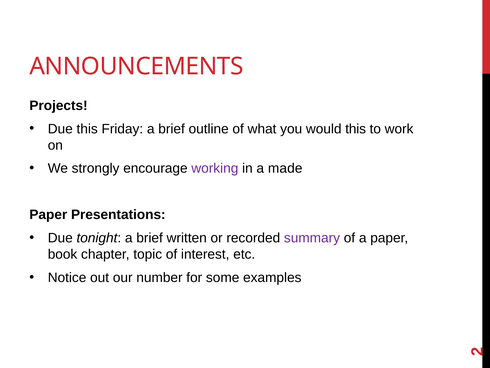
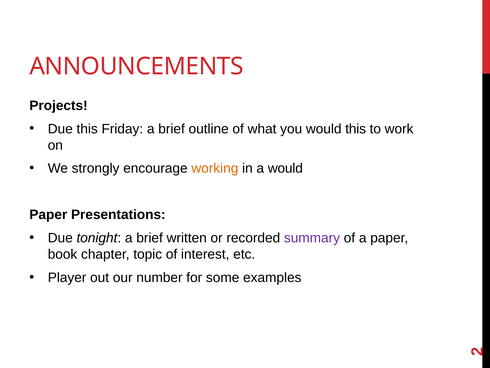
working colour: purple -> orange (215, 168)
a made: made -> would (285, 168)
Notice: Notice -> Player (67, 277)
